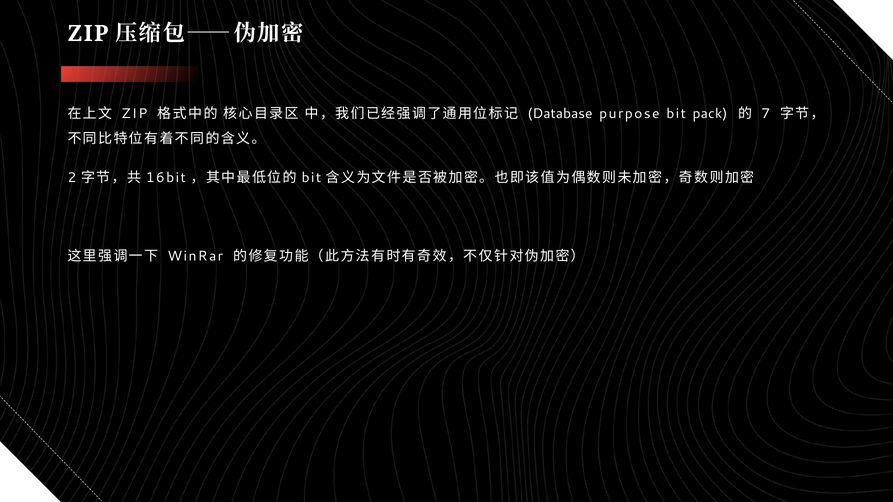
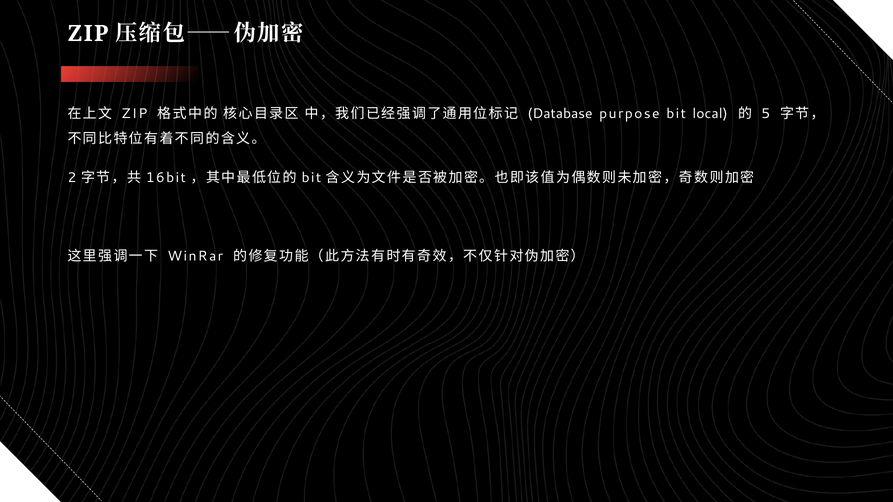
pack: pack -> local (710, 114)
7: 7 -> 5 (766, 114)
